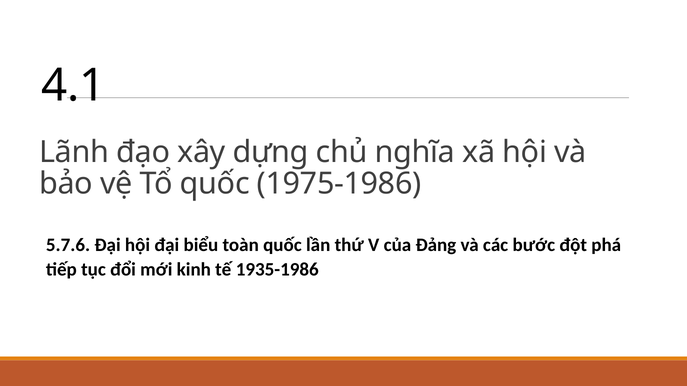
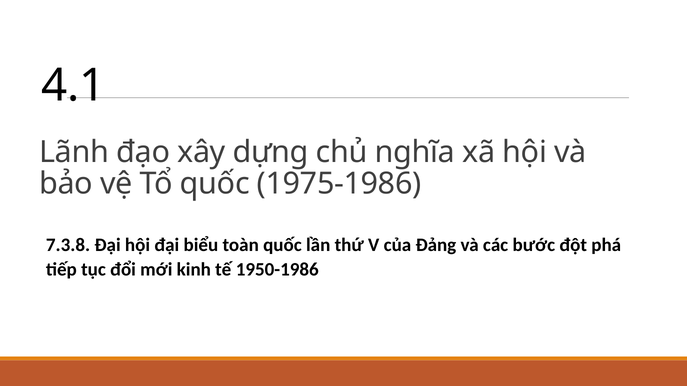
5.7.6: 5.7.6 -> 7.3.8 (68, 245)
1935-1986: 1935-1986 -> 1950-1986 (277, 270)
